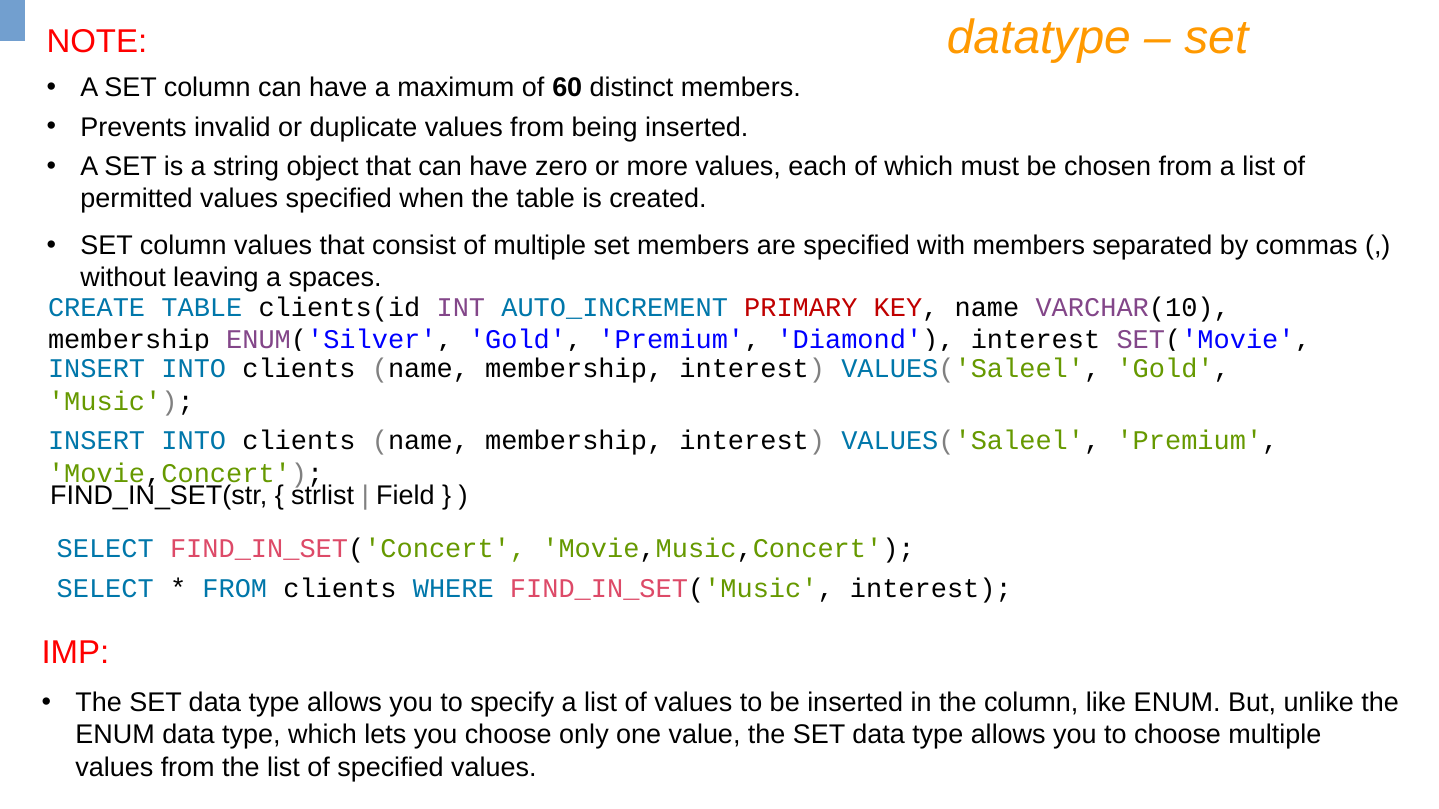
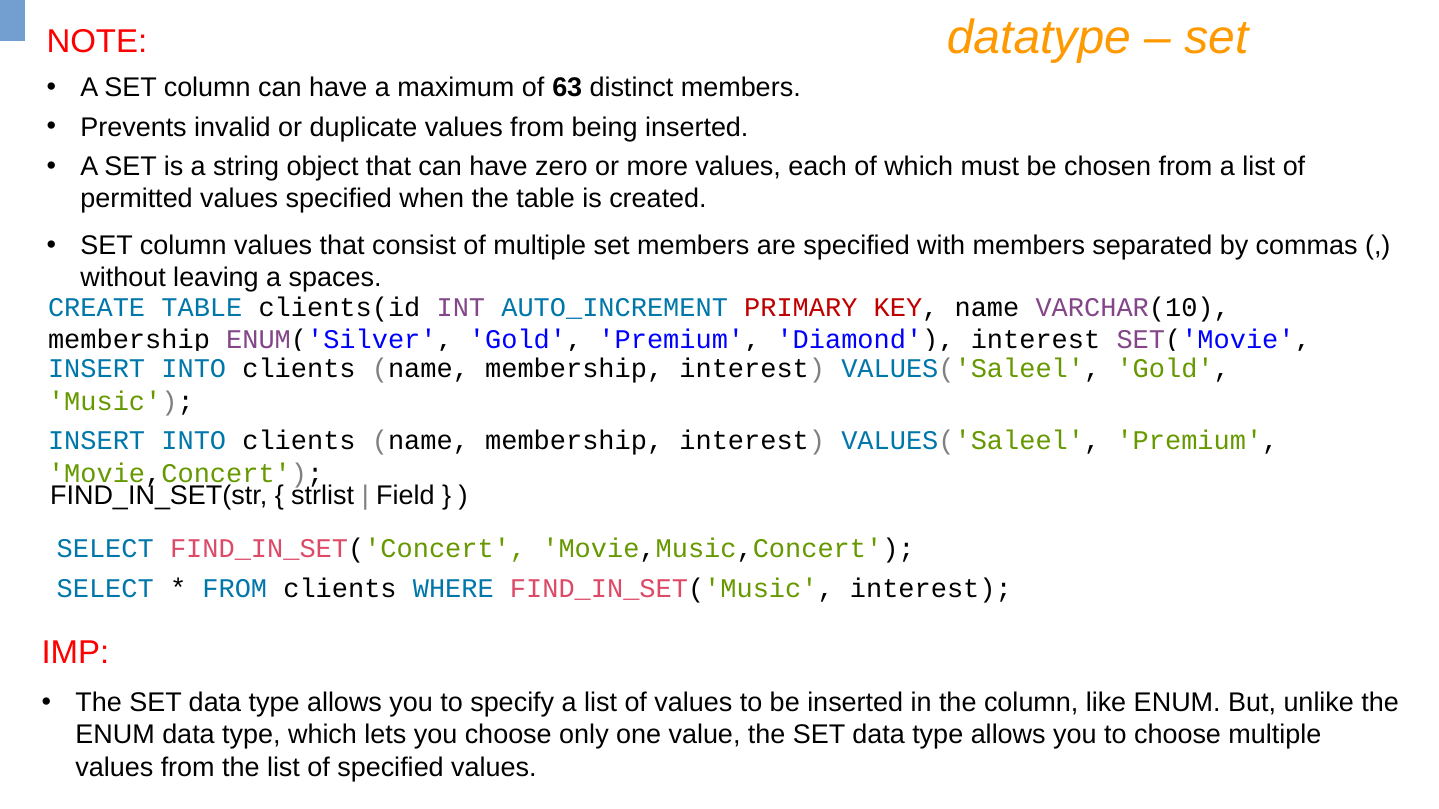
60: 60 -> 63 (567, 88)
